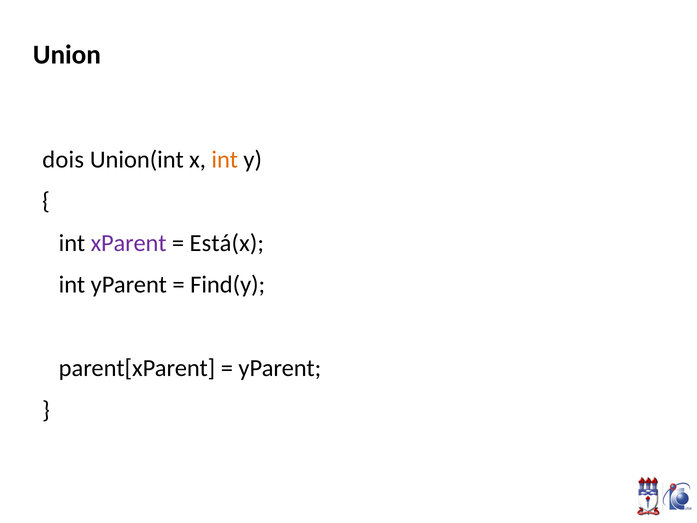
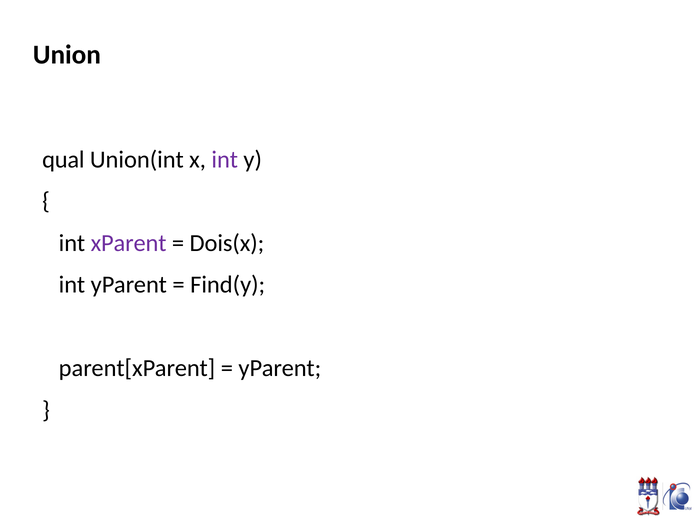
dois: dois -> qual (63, 159)
int colour: orange -> purple (225, 159)
Está(x: Está(x -> Dois(x (227, 243)
